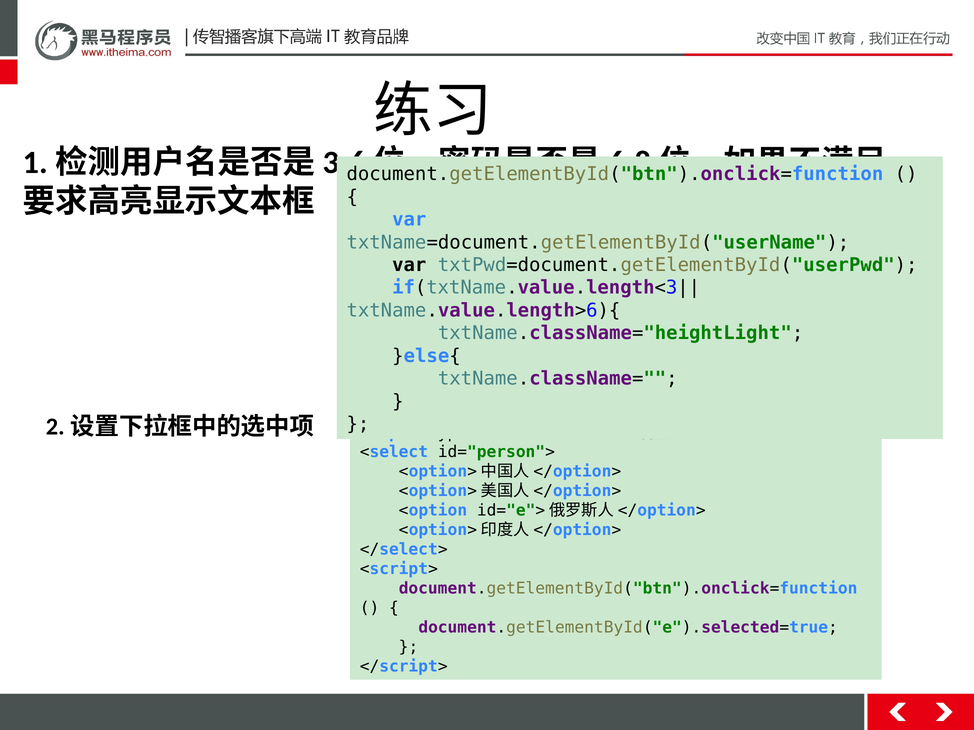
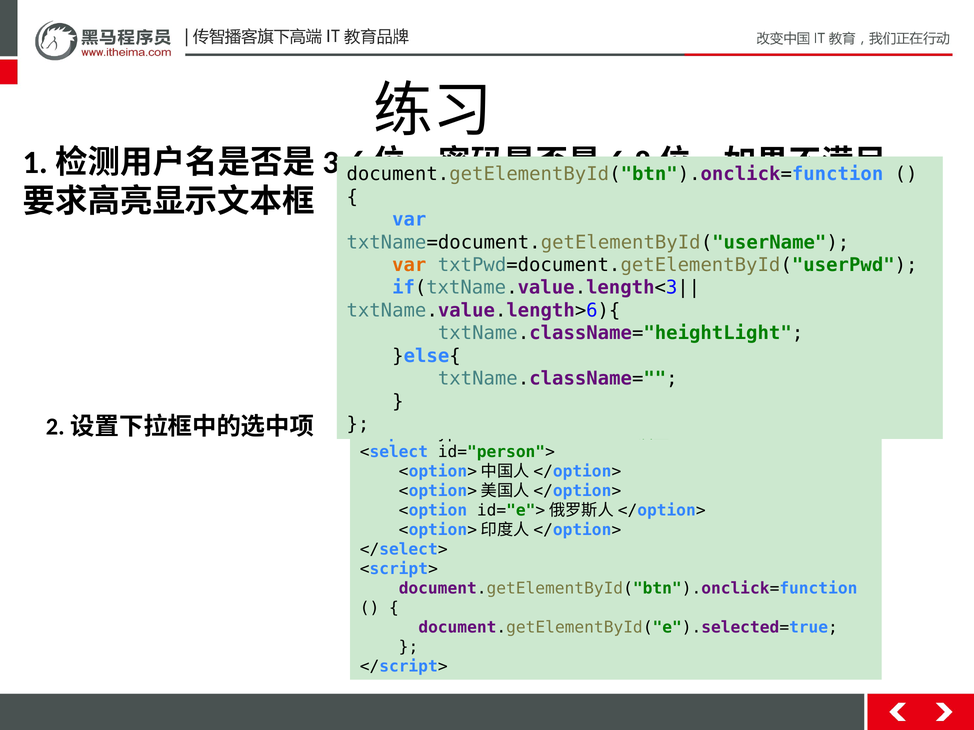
var colour: black -> orange (409, 265)
